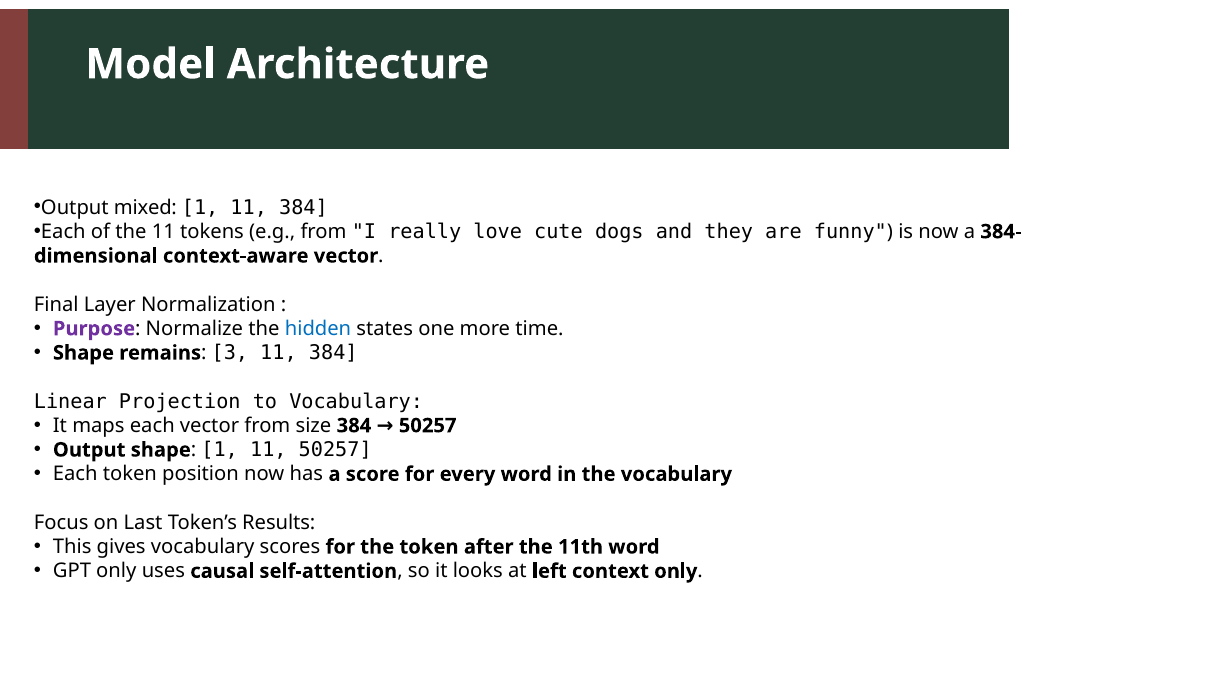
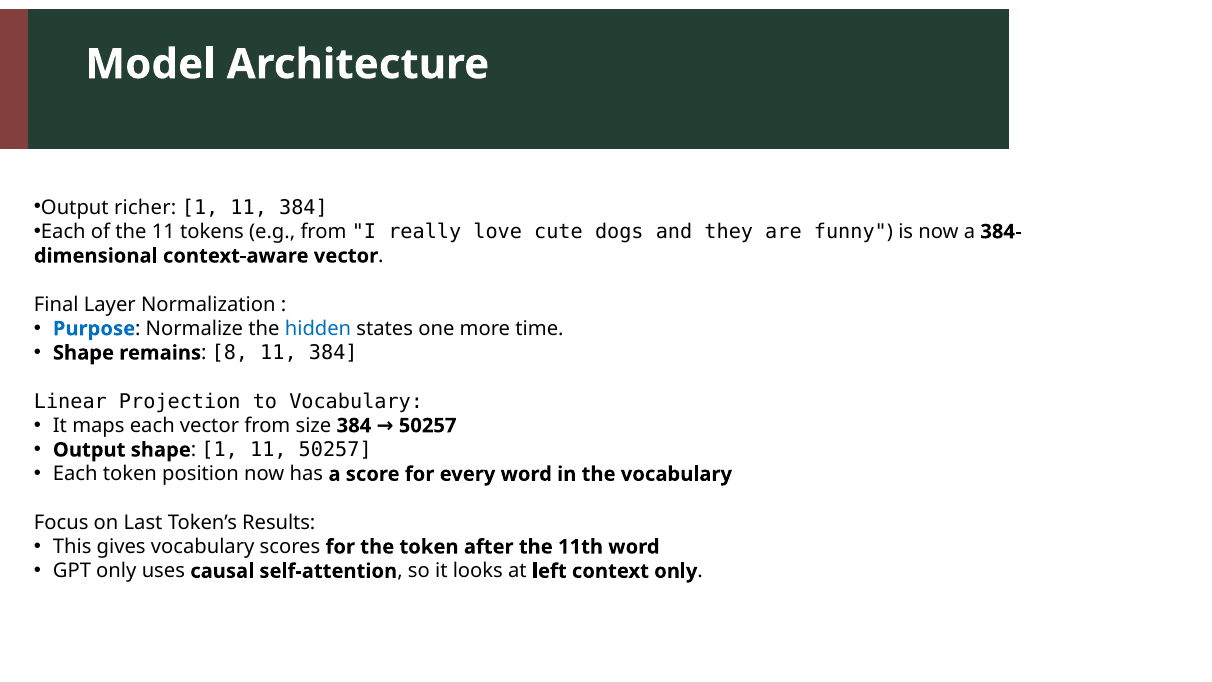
mixed: mixed -> richer (145, 207)
Purpose colour: purple -> blue (94, 329)
3: 3 -> 8 (230, 353)
